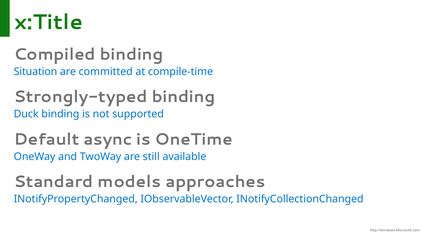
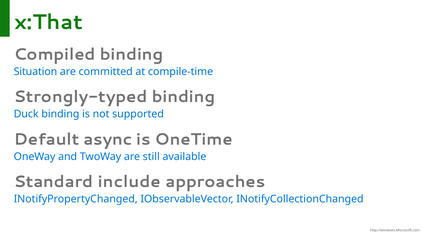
x:Title: x:Title -> x:That (48, 22)
models: models -> include (129, 182)
